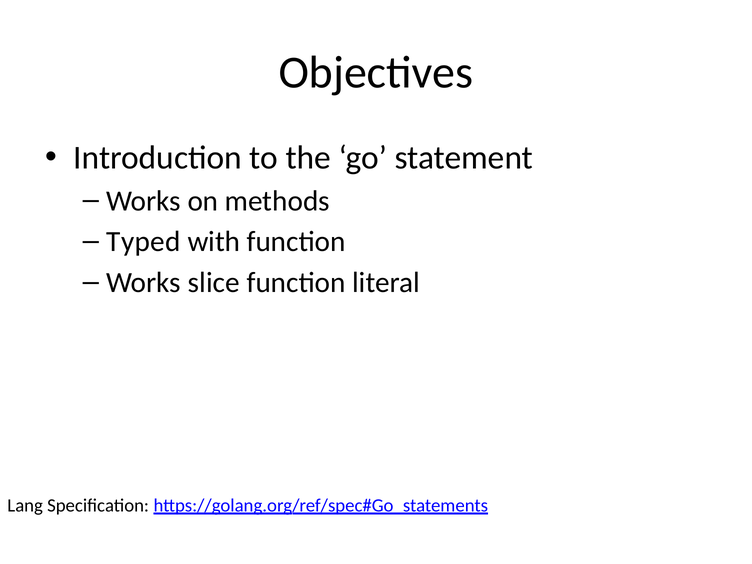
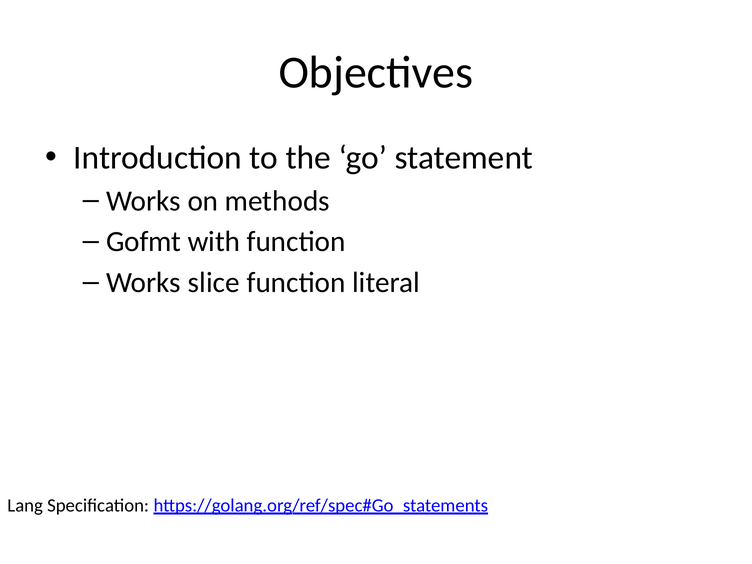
Typed: Typed -> Gofmt (144, 242)
